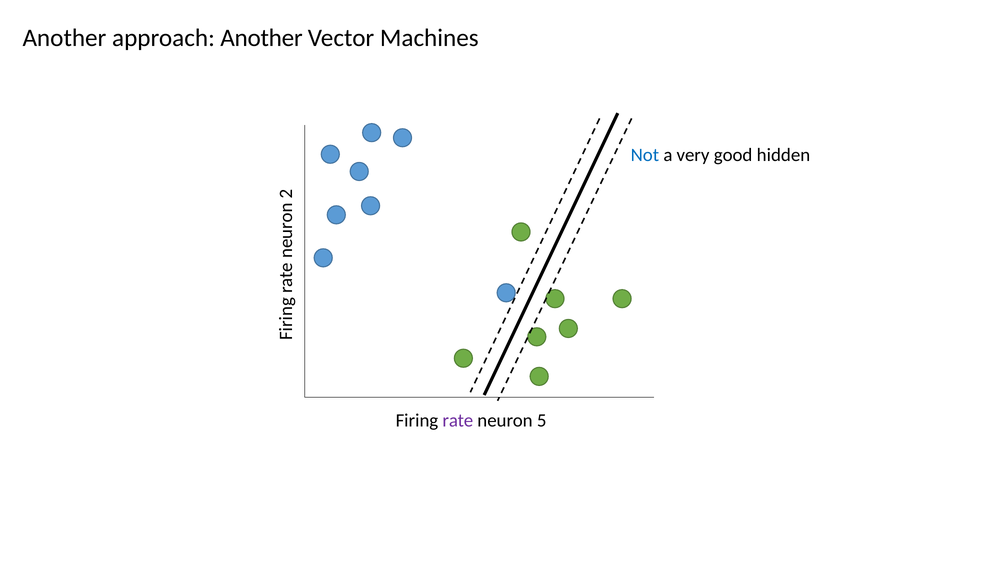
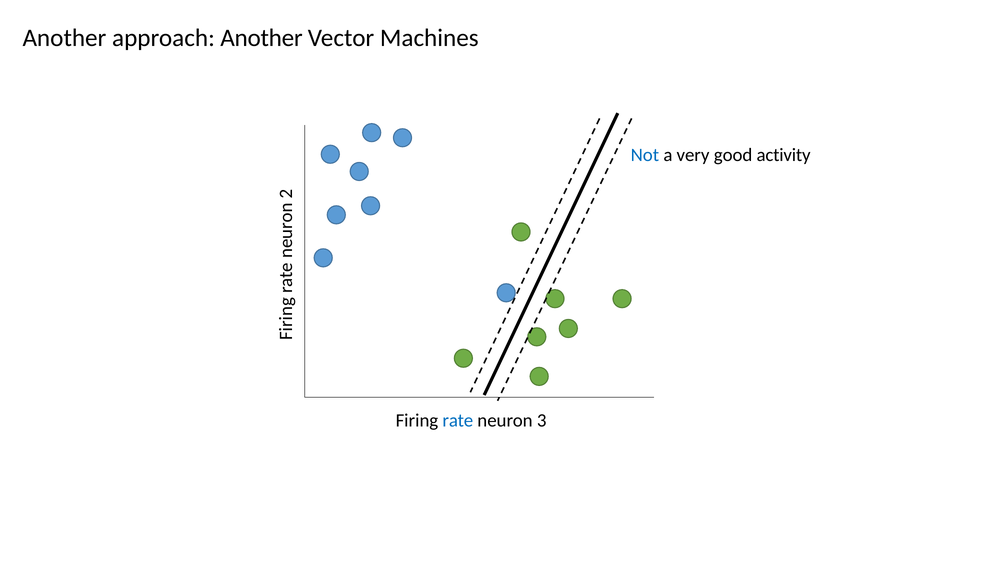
hidden: hidden -> activity (784, 155)
rate colour: purple -> blue (458, 421)
5: 5 -> 3 (542, 421)
